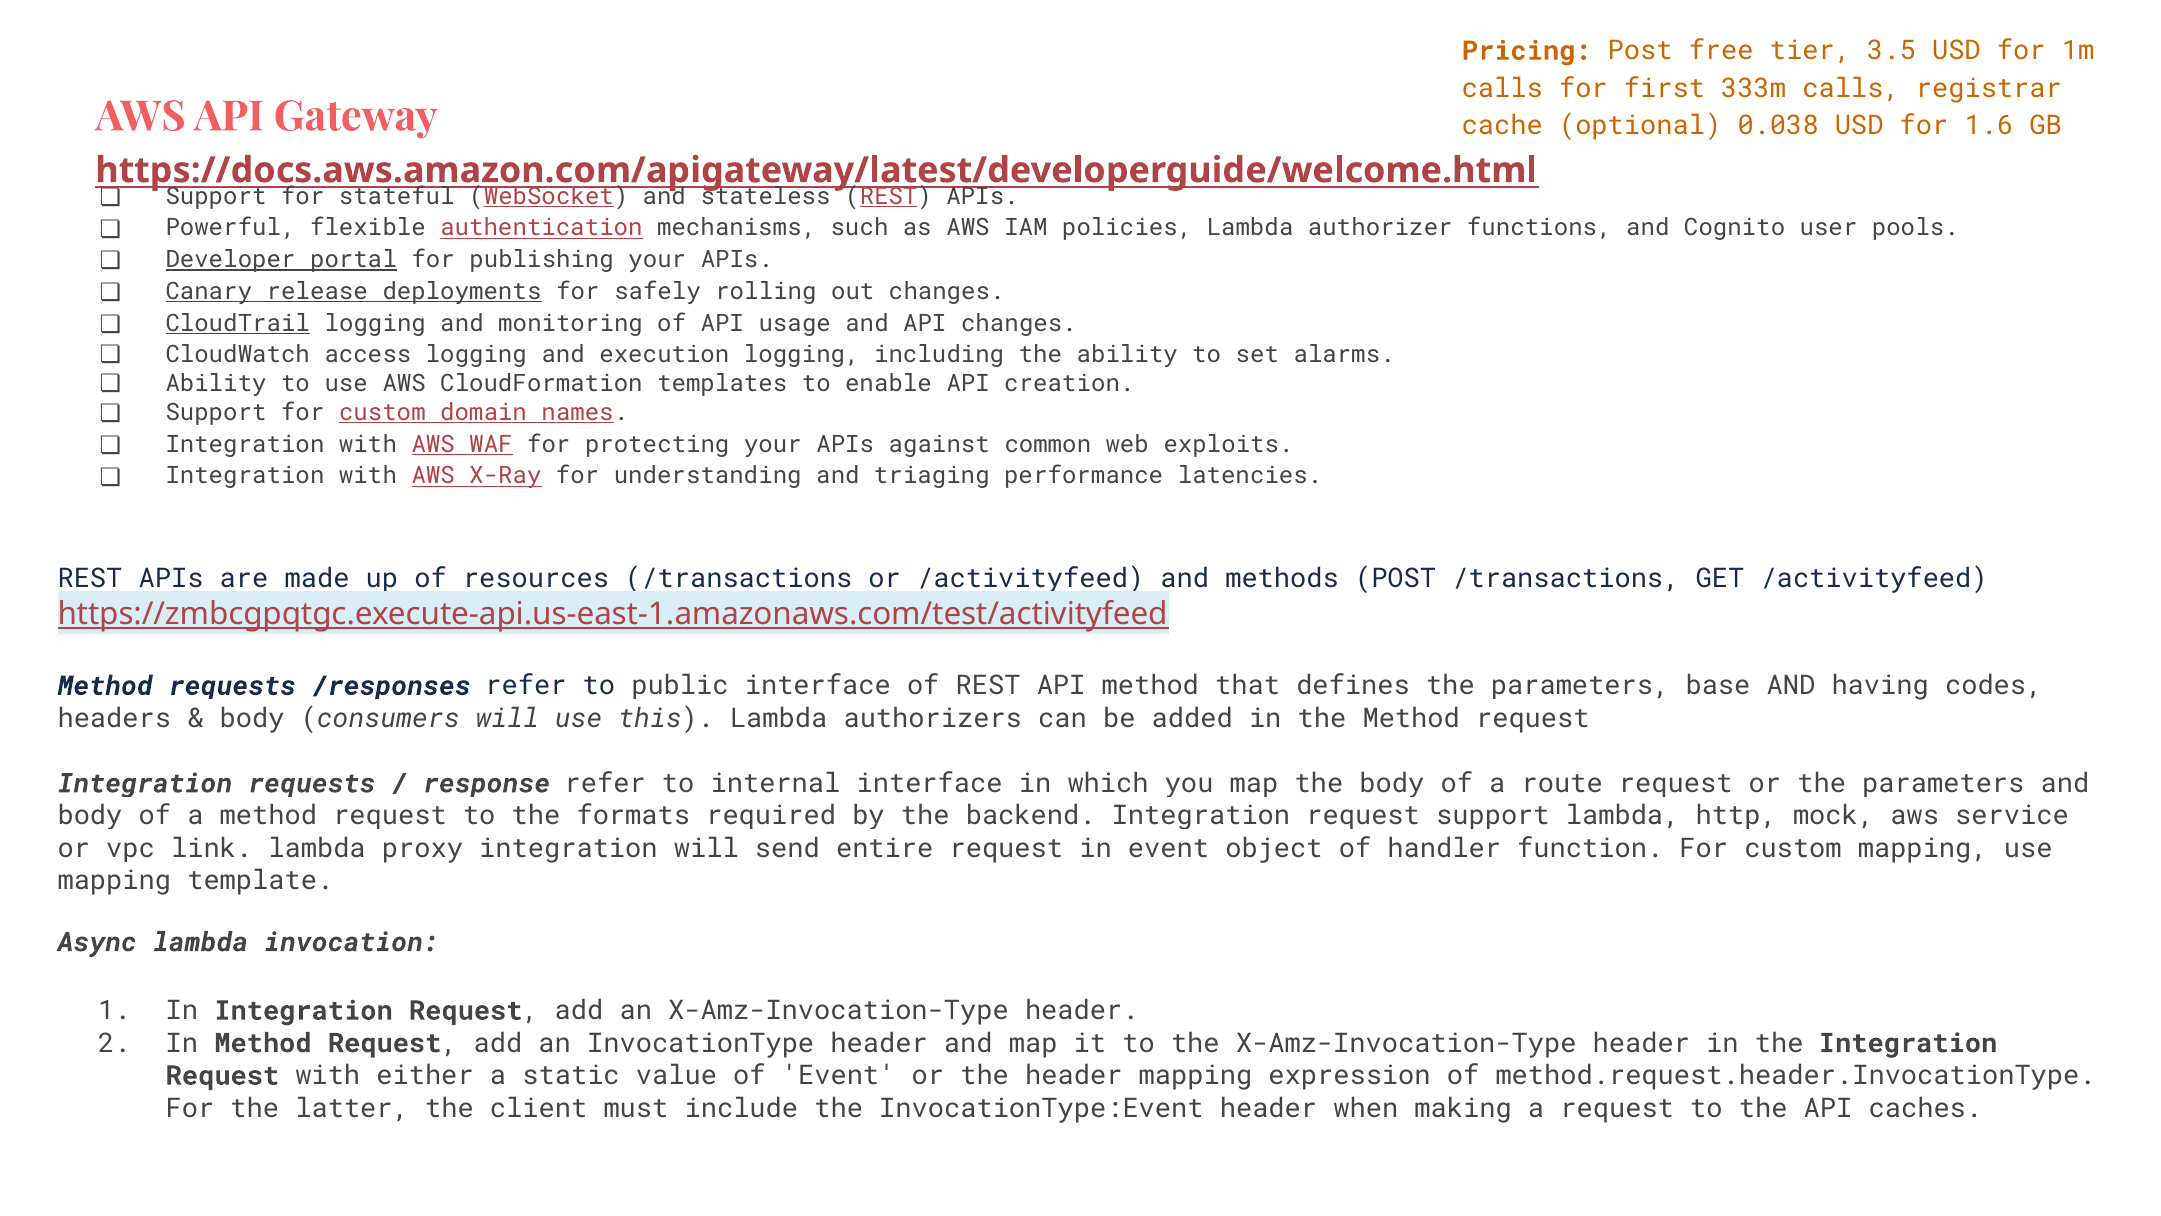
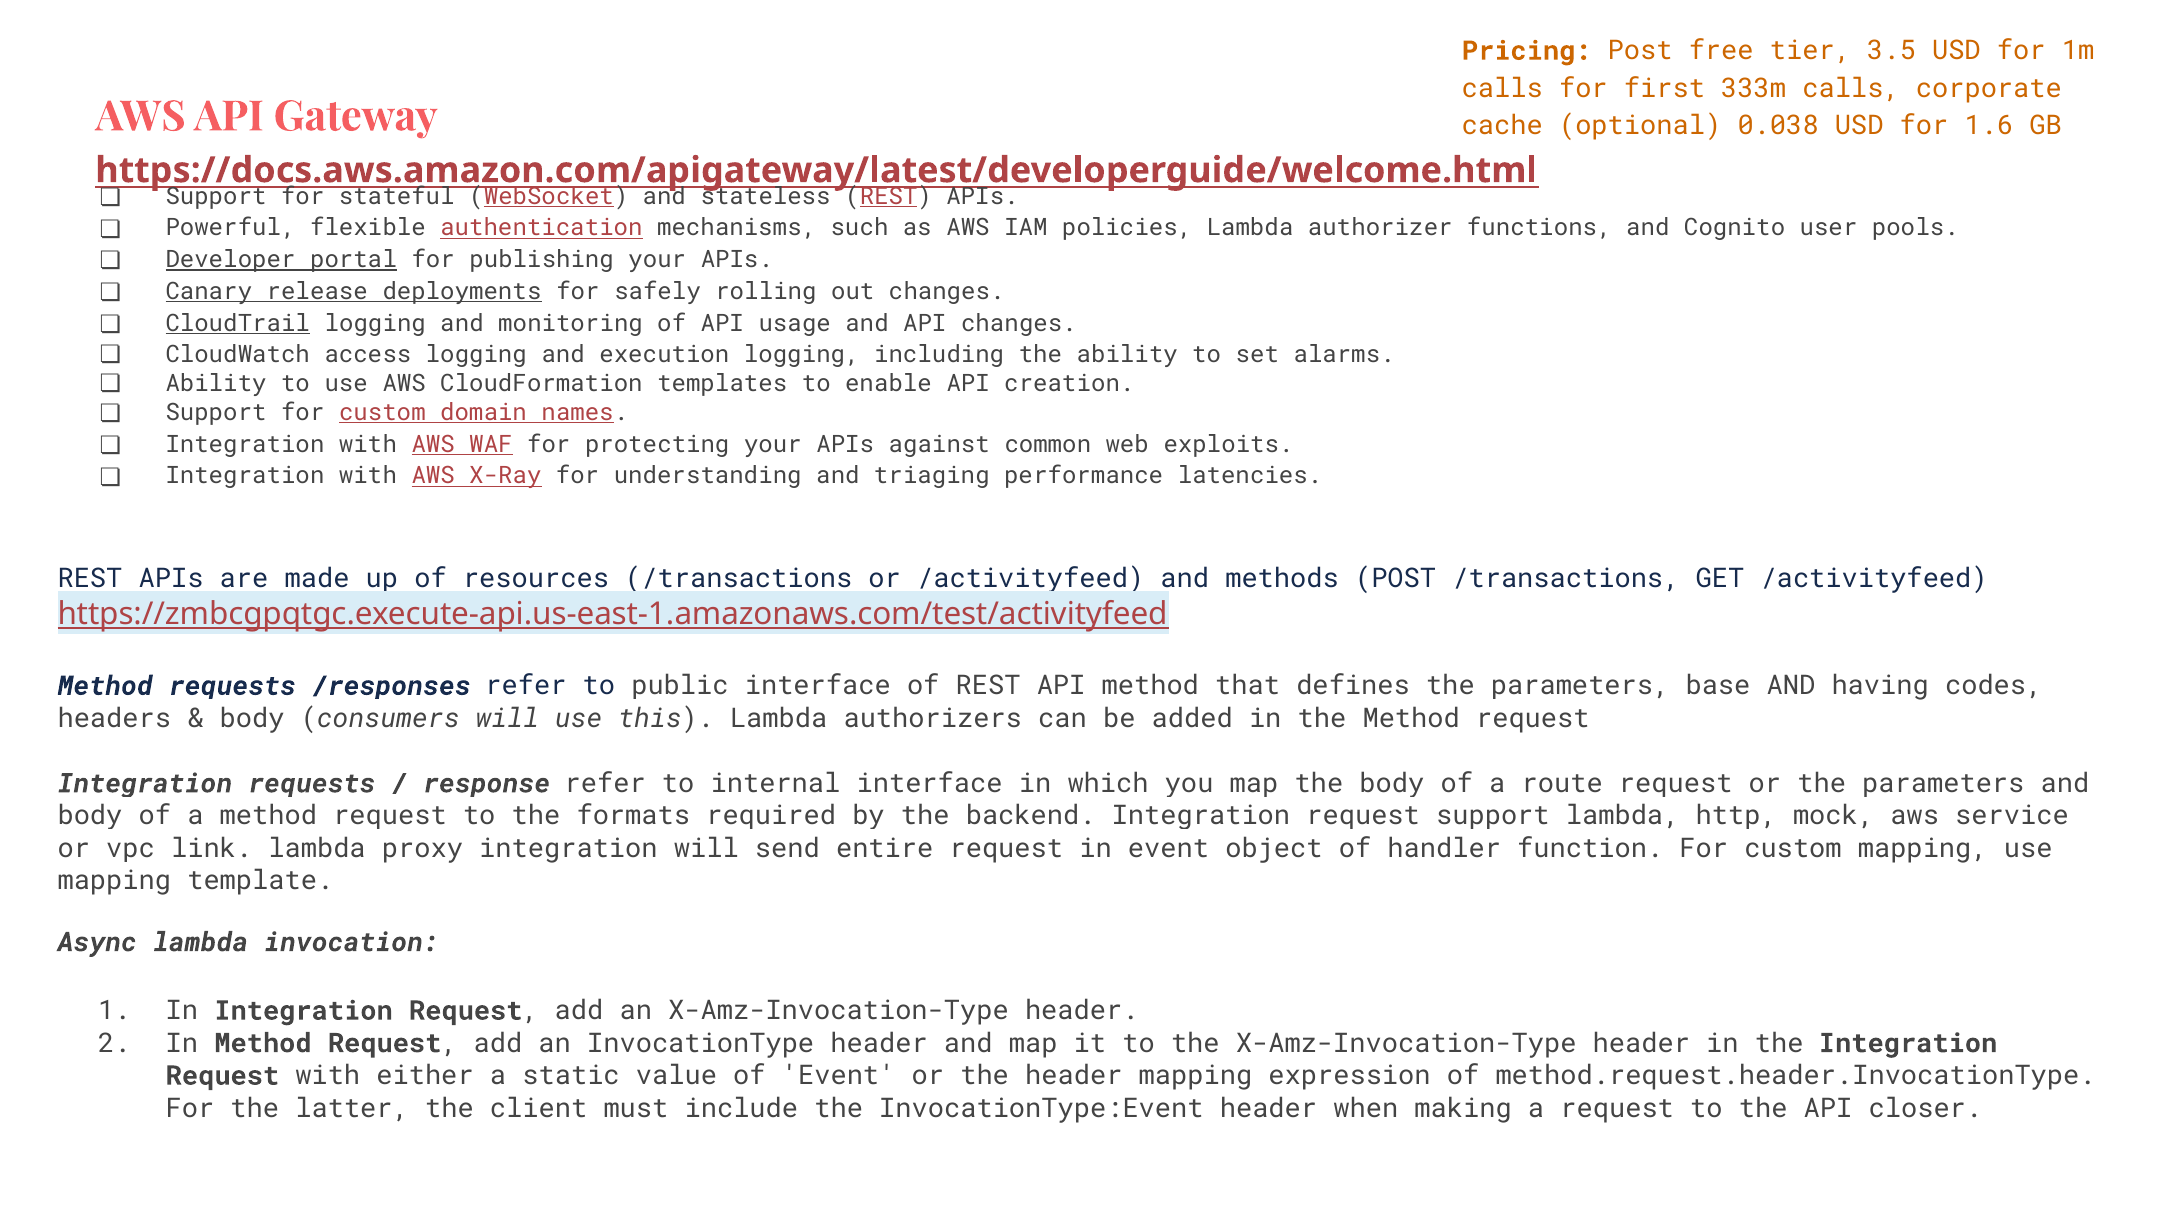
registrar: registrar -> corporate (1989, 88)
caches: caches -> closer (1925, 1108)
